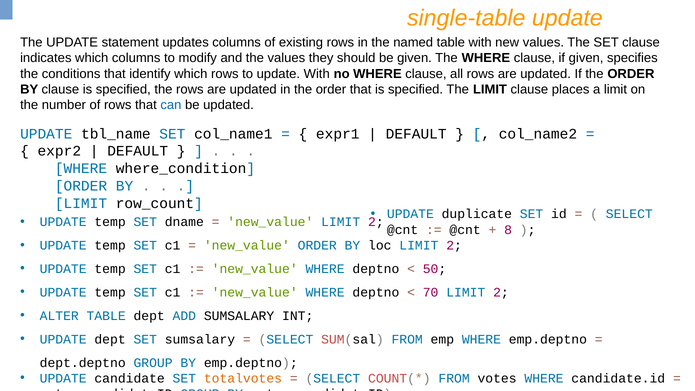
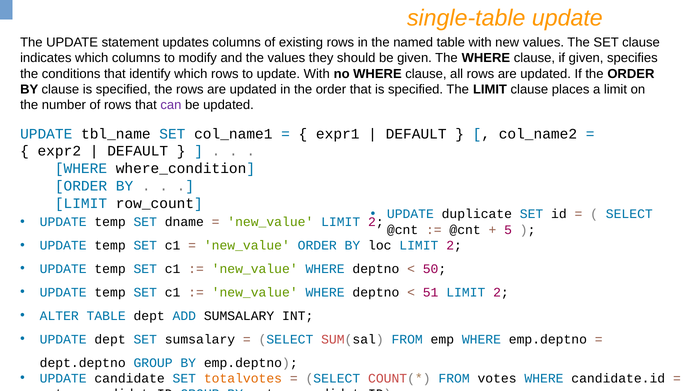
can colour: blue -> purple (171, 105)
8: 8 -> 5 (508, 230)
70: 70 -> 51 (431, 292)
